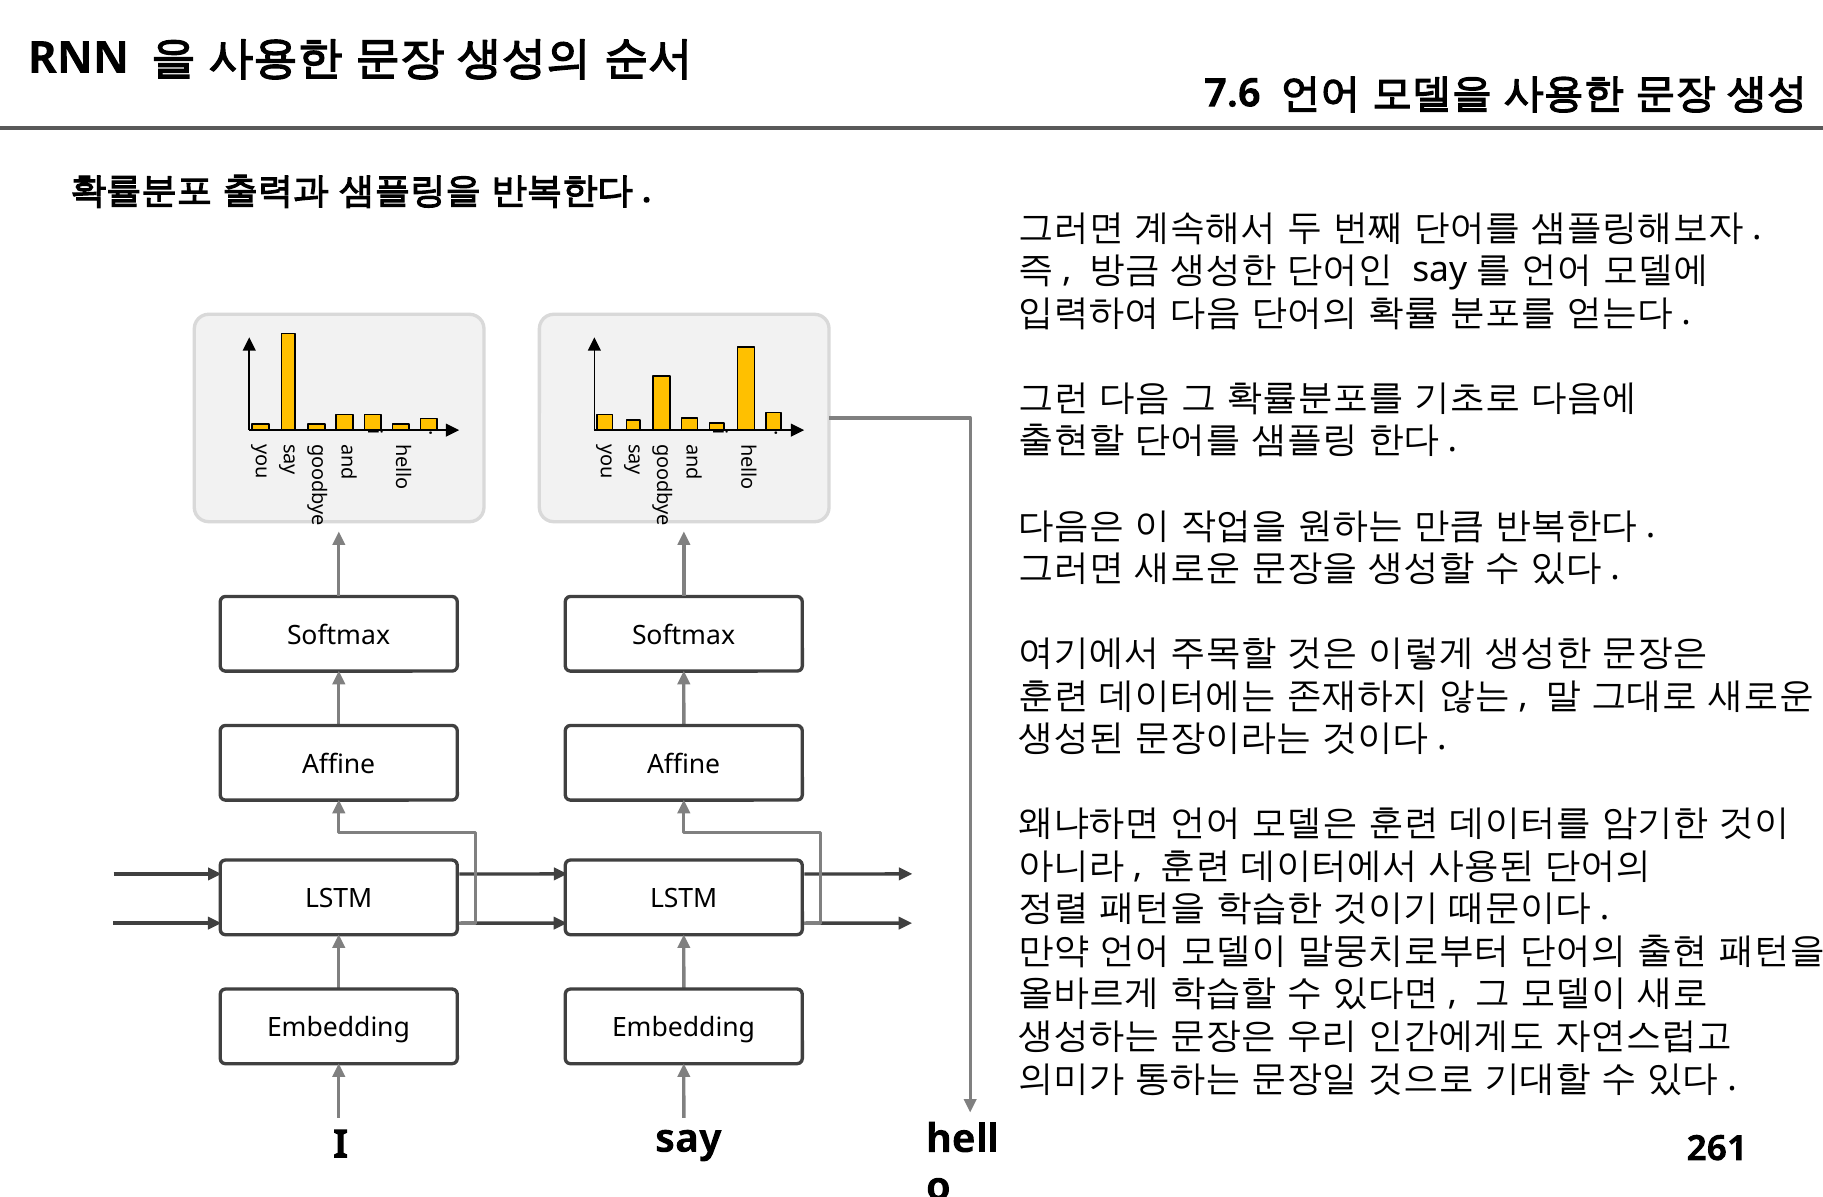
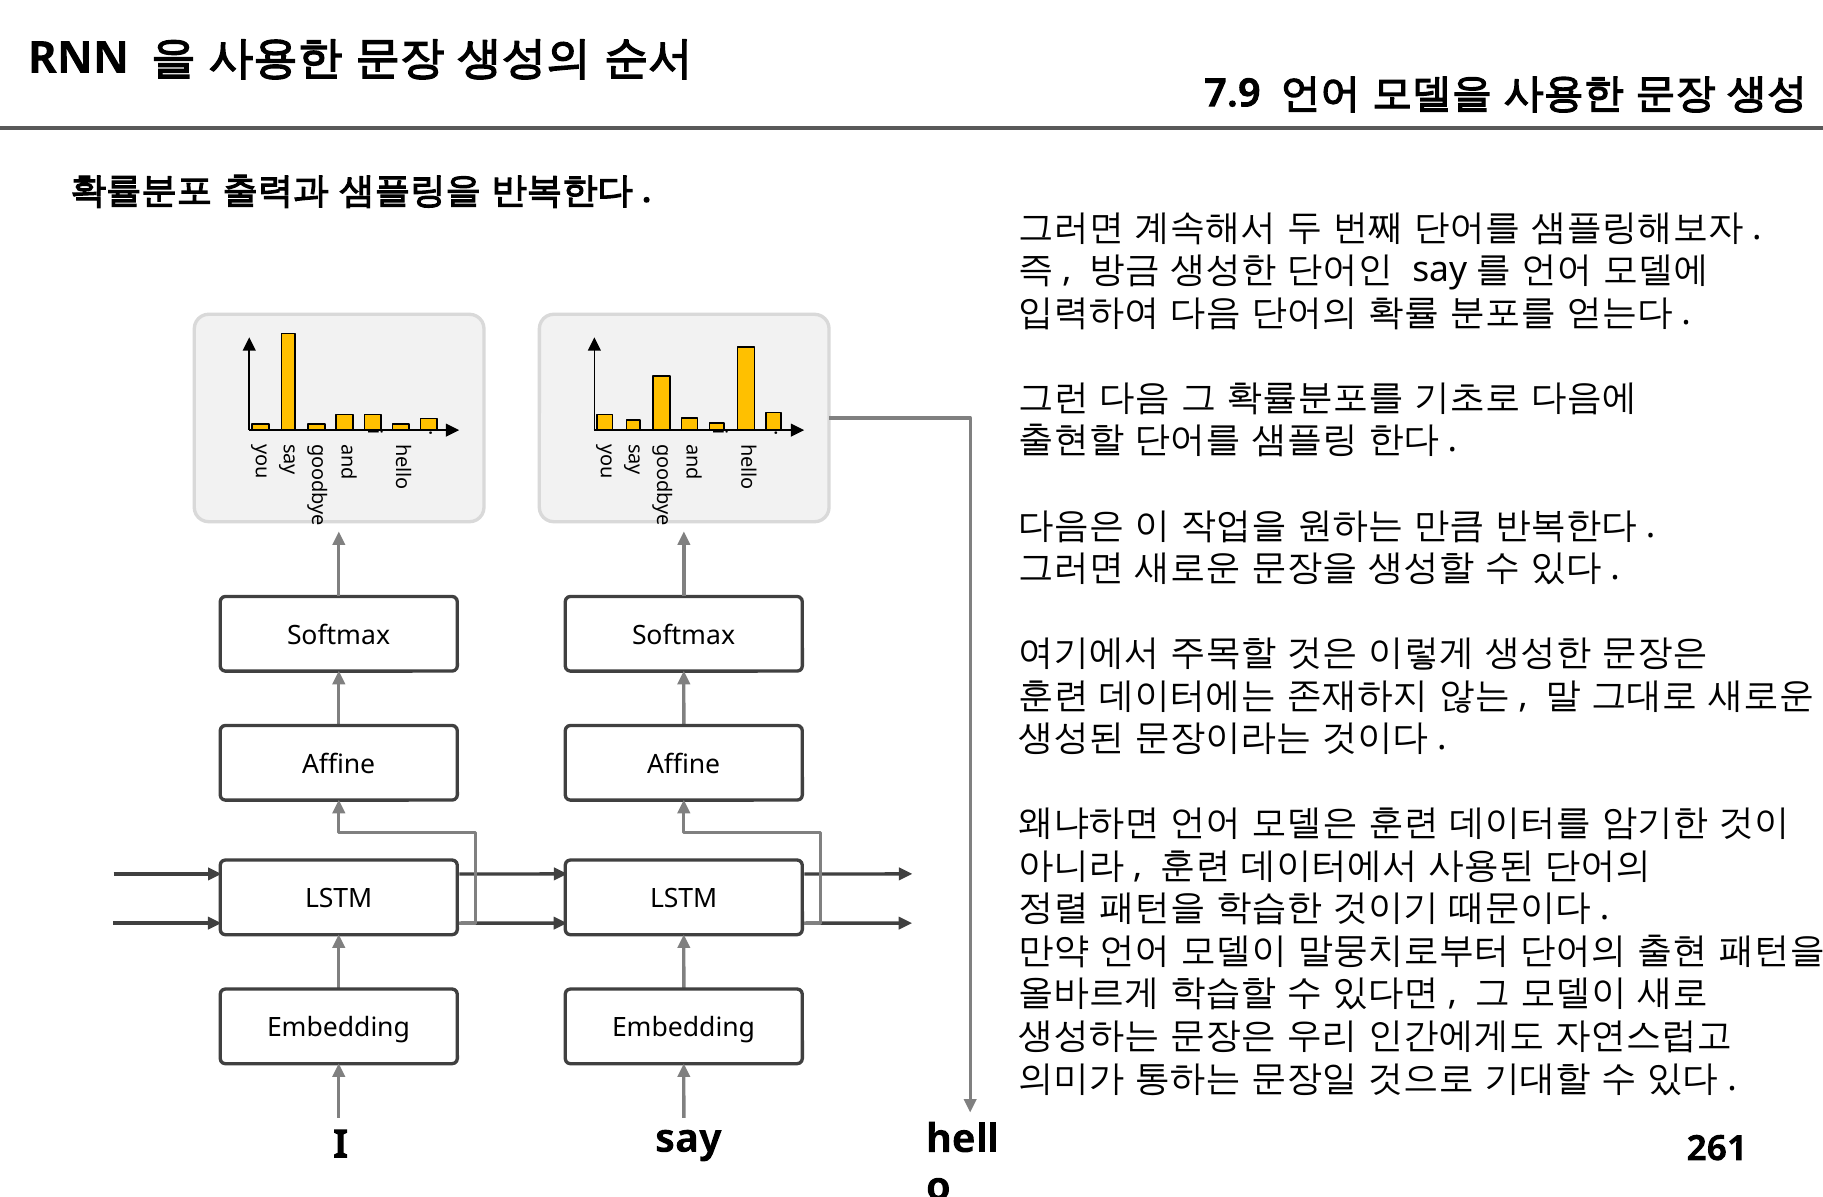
7.6: 7.6 -> 7.9 (1232, 93)
